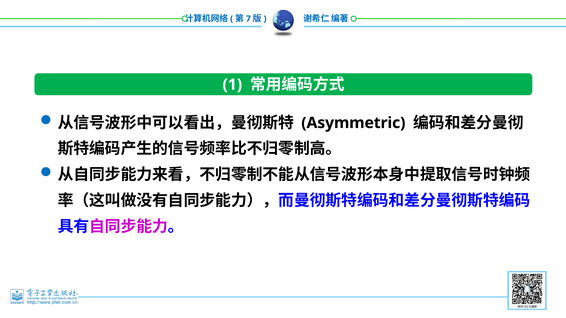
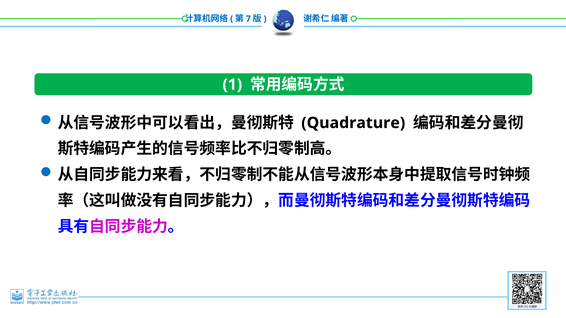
Asymmetric: Asymmetric -> Quadrature (353, 123)
